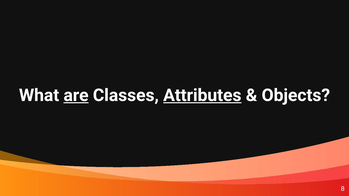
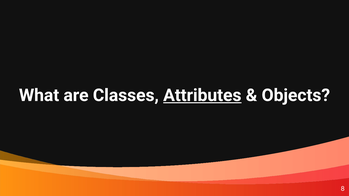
are underline: present -> none (76, 95)
